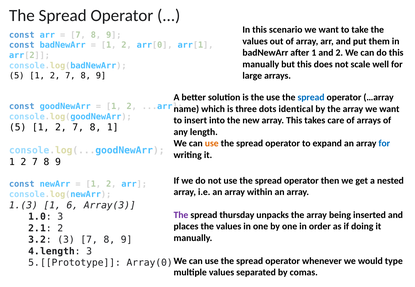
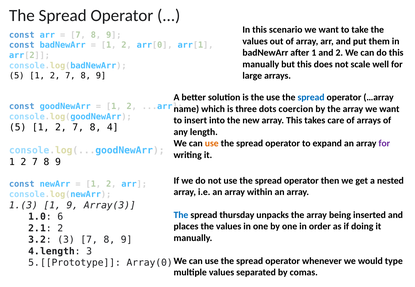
identical: identical -> coercion (296, 109)
8 1: 1 -> 4 (113, 128)
for colour: blue -> purple (384, 144)
1 6: 6 -> 9 (72, 205)
The colour: purple -> blue (181, 215)
3: 3 -> 6 (60, 217)
